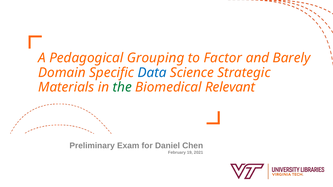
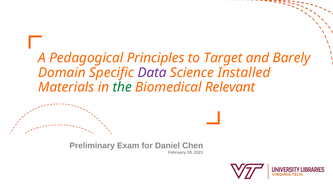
Grouping: Grouping -> Principles (156, 58)
Factor: Factor -> Target (223, 58)
Data colour: blue -> purple (152, 73)
Strategic: Strategic -> Installed (244, 73)
